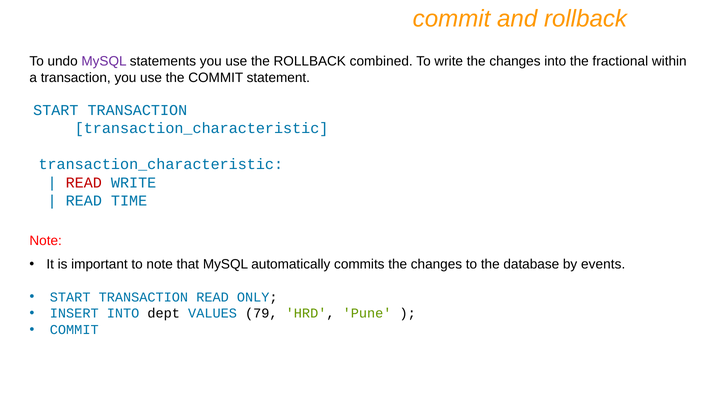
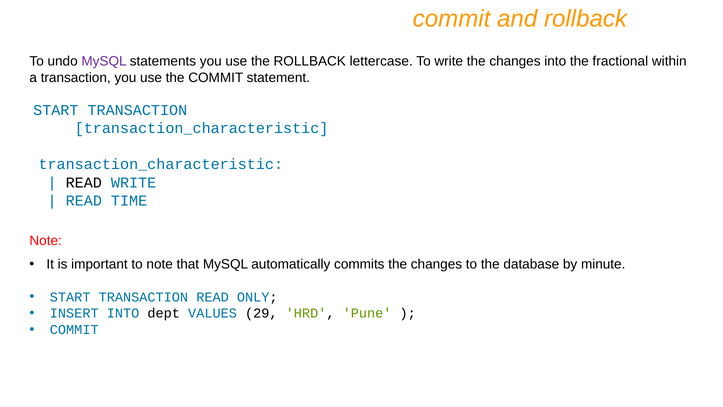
combined: combined -> lettercase (381, 61)
READ colour: red -> black (84, 182)
events: events -> minute (603, 264)
79: 79 -> 29 (261, 313)
